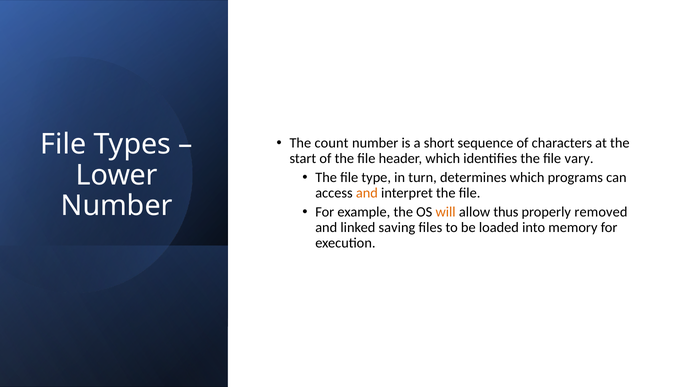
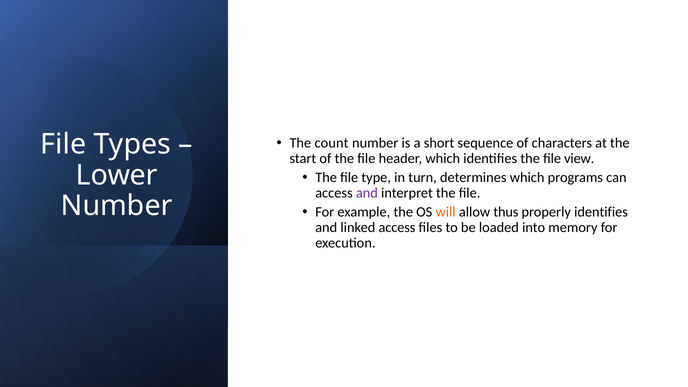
vary: vary -> view (579, 158)
and colour: orange -> purple (367, 193)
properly removed: removed -> identifies (601, 212)
linked saving: saving -> access (397, 228)
